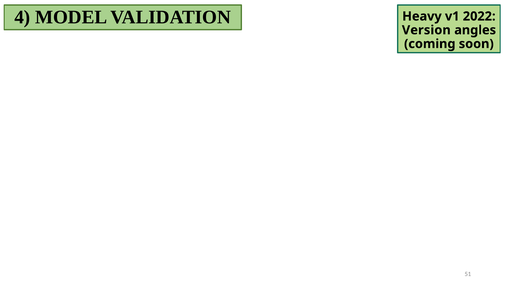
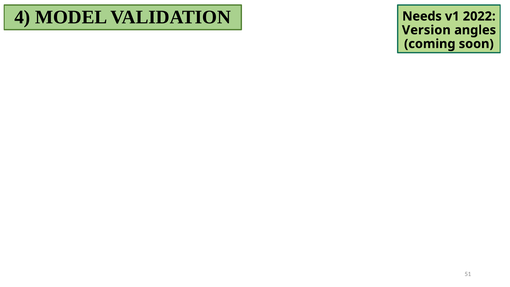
Heavy: Heavy -> Needs (422, 16)
